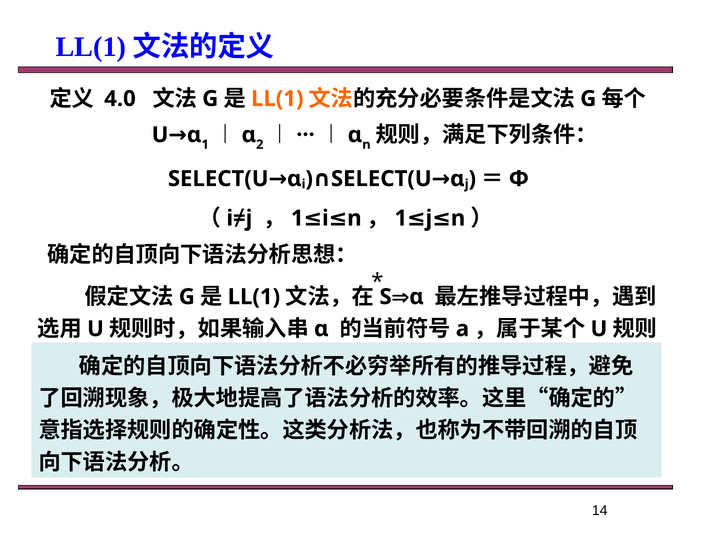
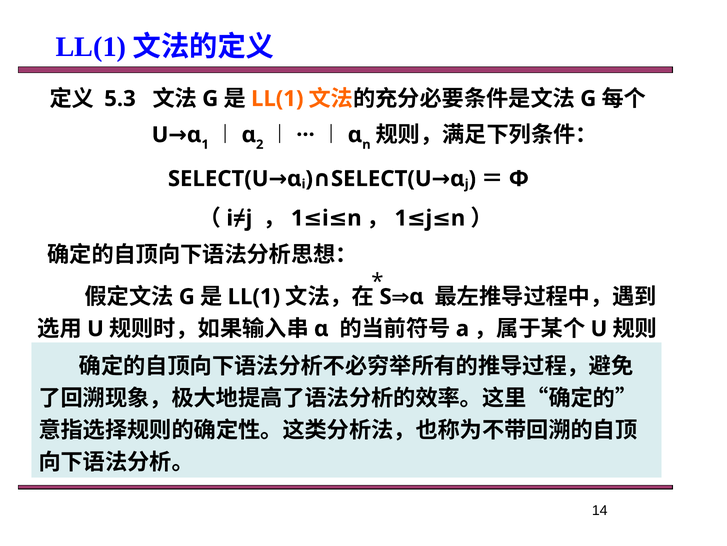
4.0: 4.0 -> 5.3 (120, 99)
